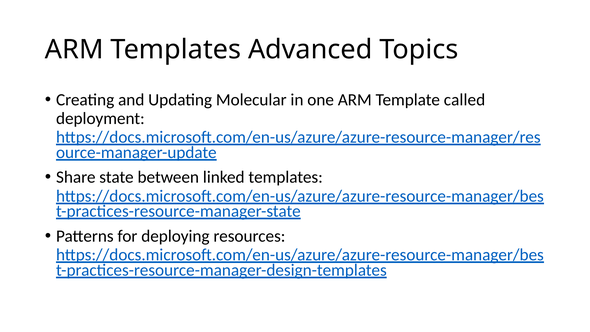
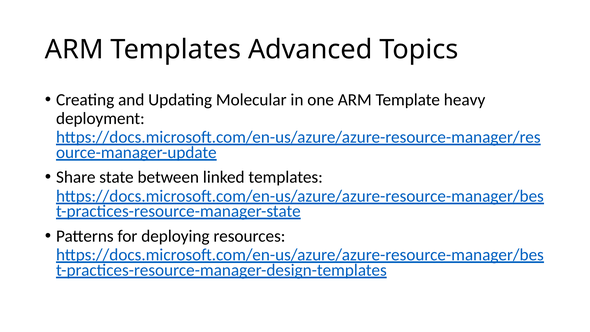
called: called -> heavy (465, 100)
